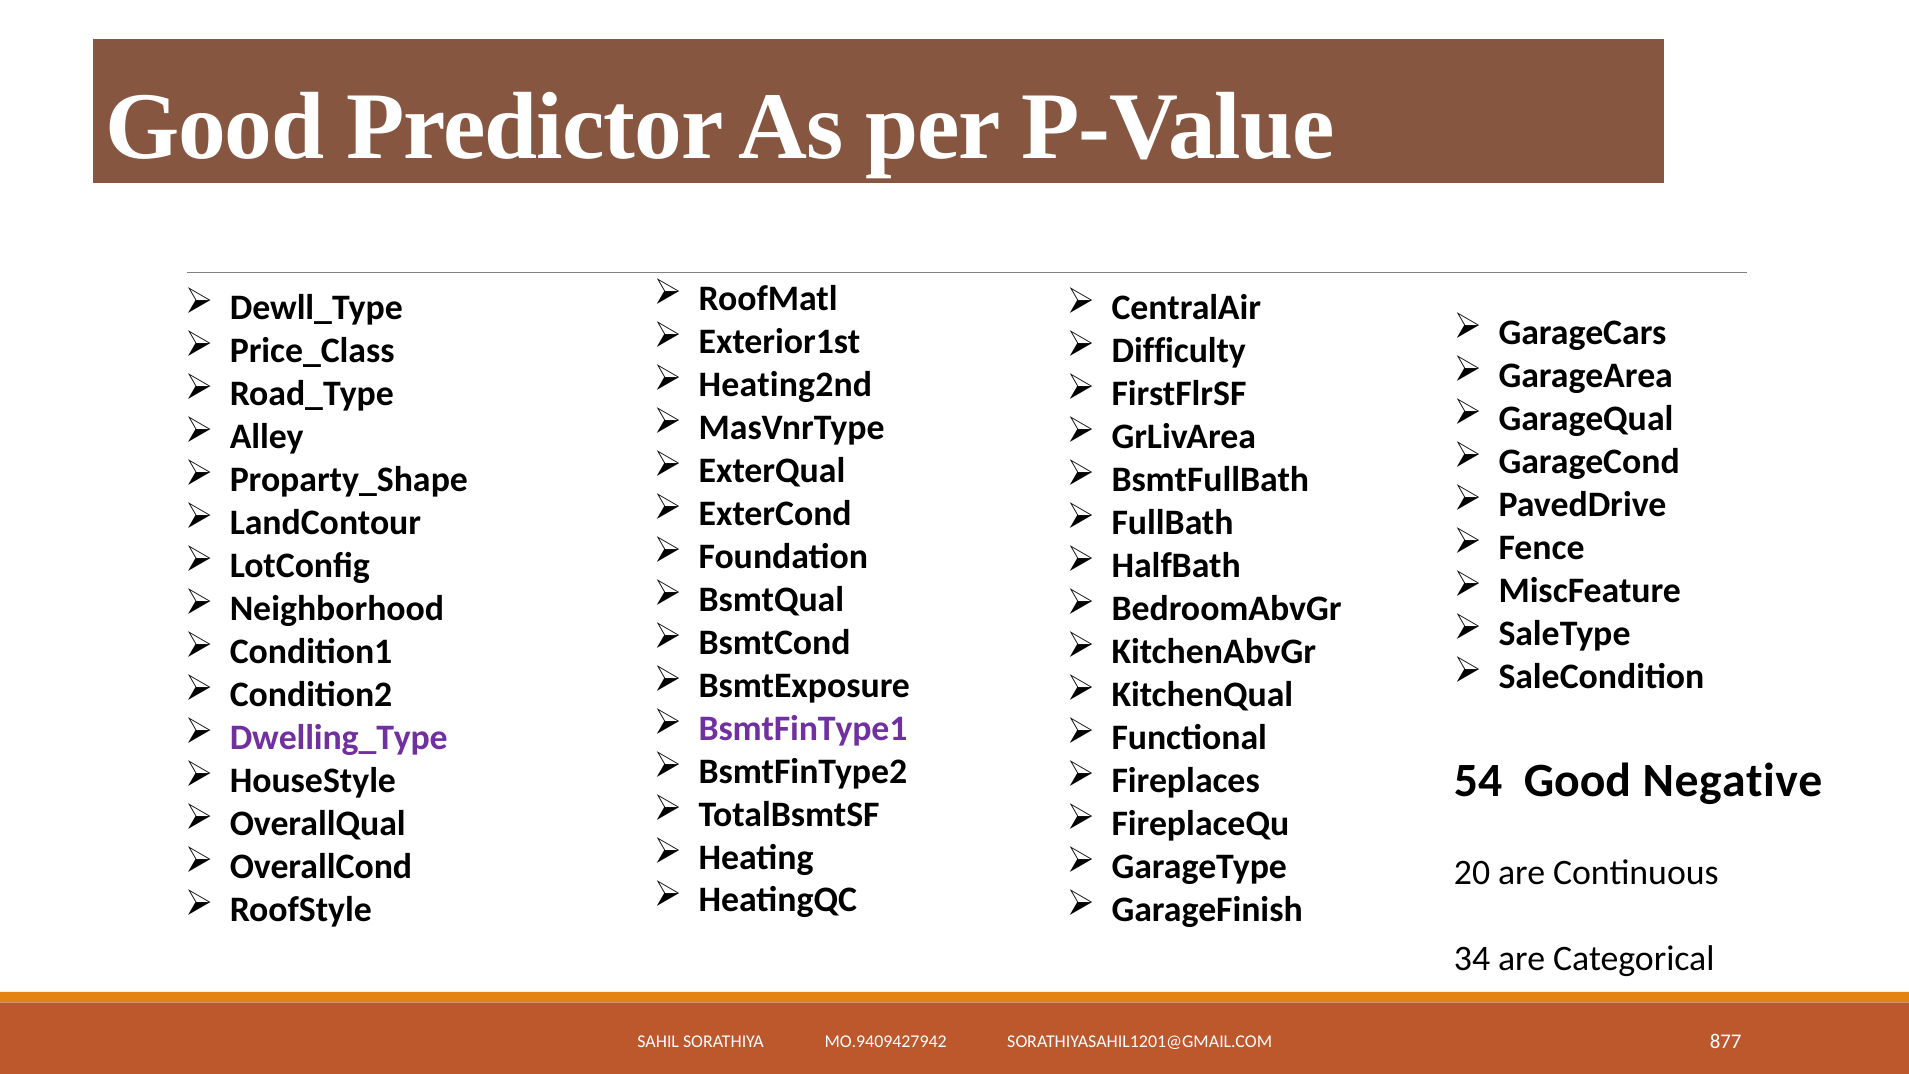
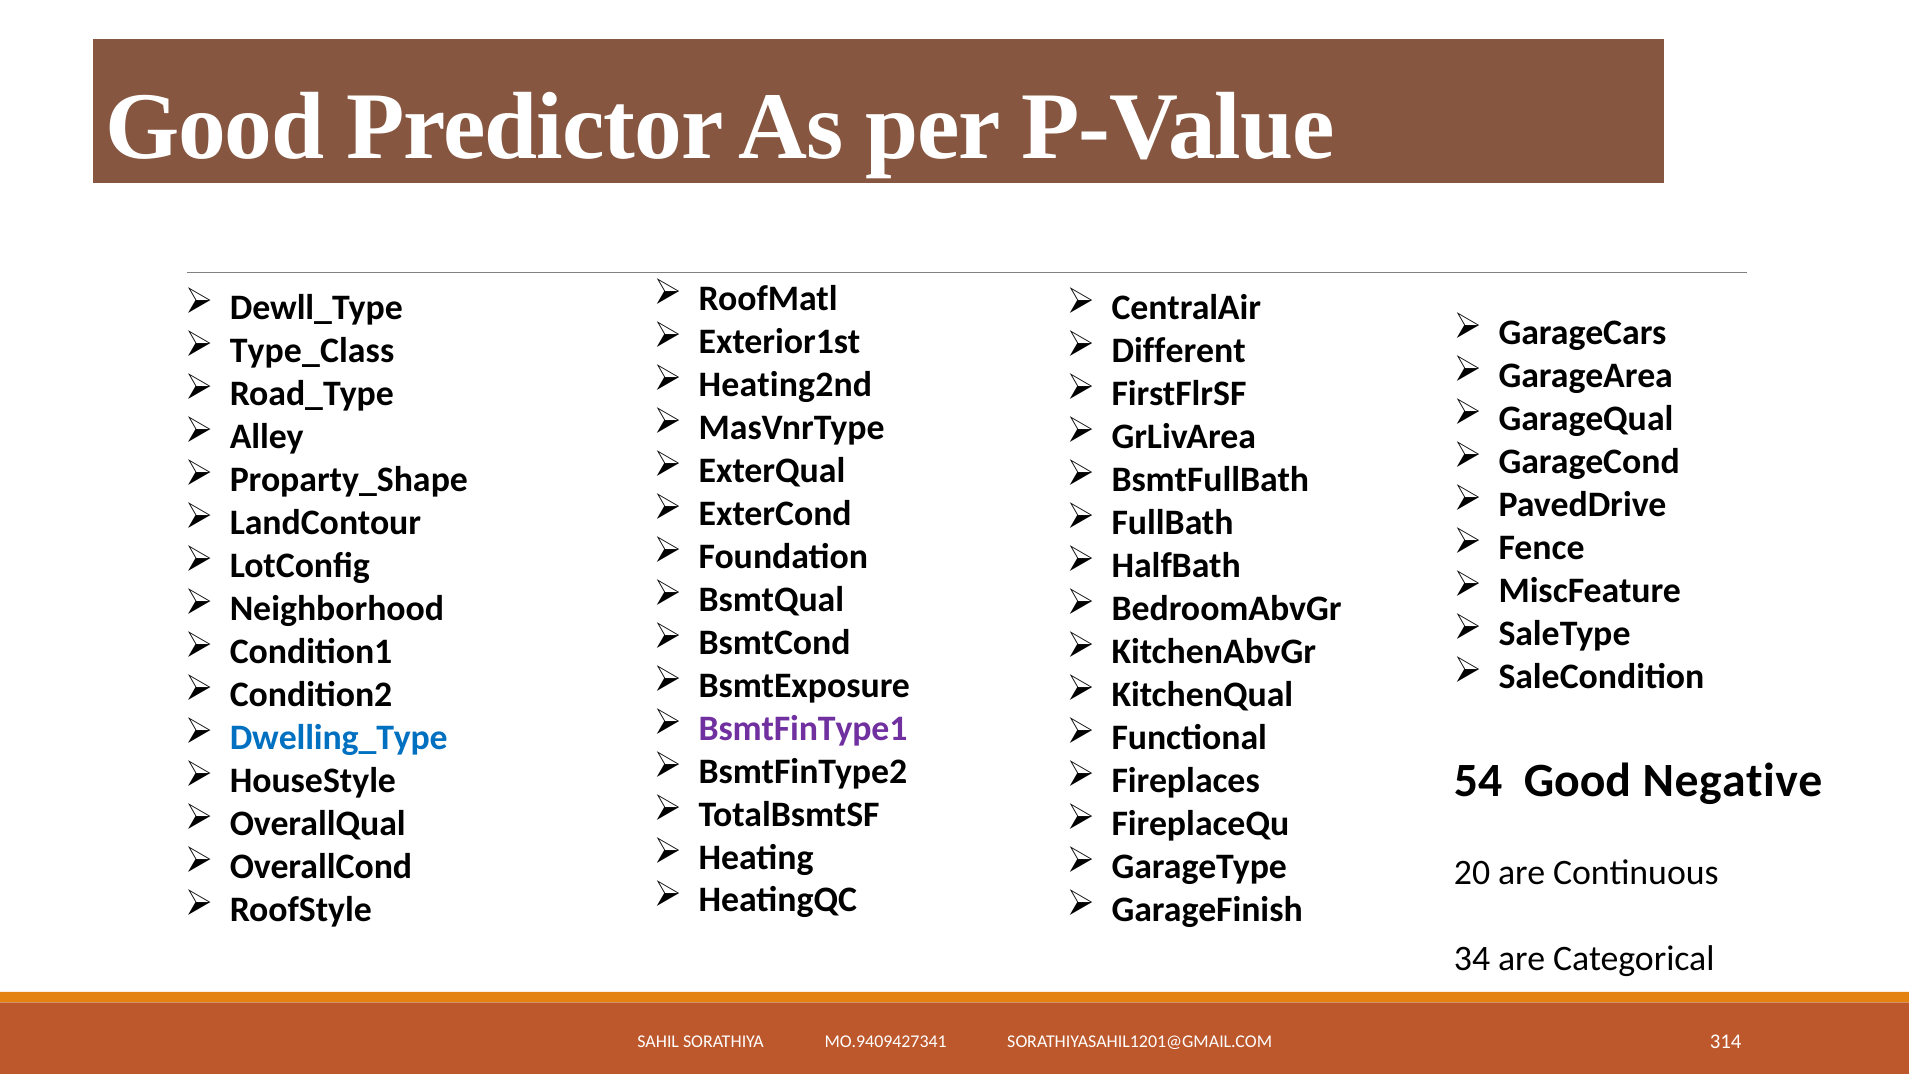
Price_Class: Price_Class -> Type_Class (312, 351)
Difficulty: Difficulty -> Different (1179, 351)
Dwelling_Type colour: purple -> blue (339, 737)
MO.9409427942: MO.9409427942 -> MO.9409427341 (886, 1041)
877: 877 -> 314 (1726, 1041)
